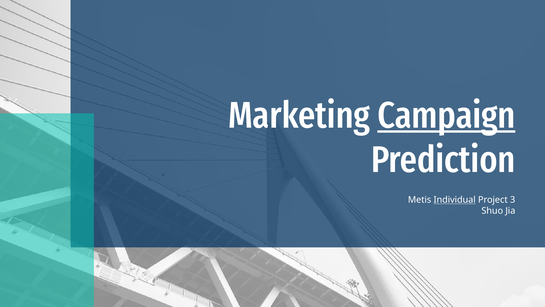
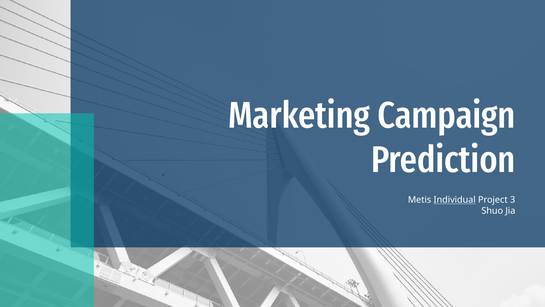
Campaign underline: present -> none (446, 115)
